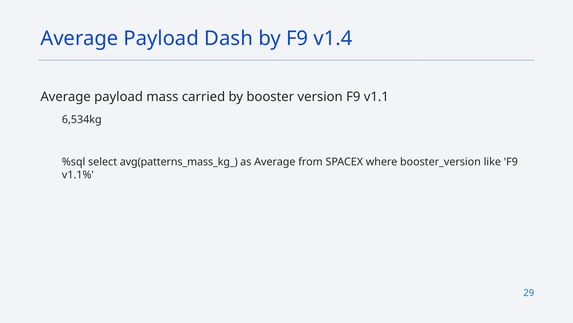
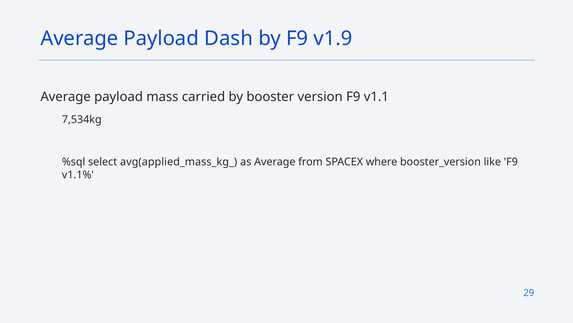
v1.4: v1.4 -> v1.9 (333, 38)
6,534kg: 6,534kg -> 7,534kg (82, 119)
avg(patterns_mass_kg_: avg(patterns_mass_kg_ -> avg(applied_mass_kg_ (179, 162)
